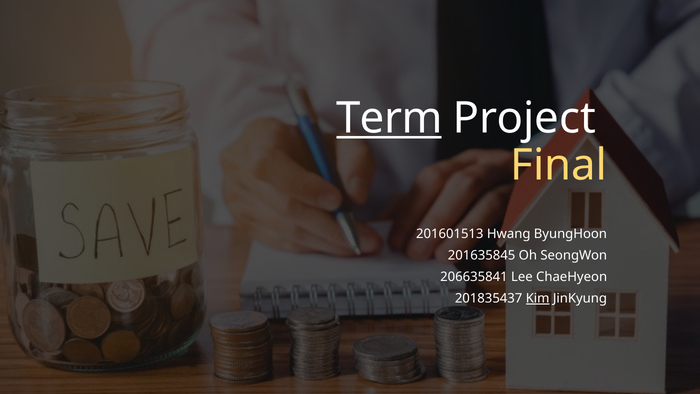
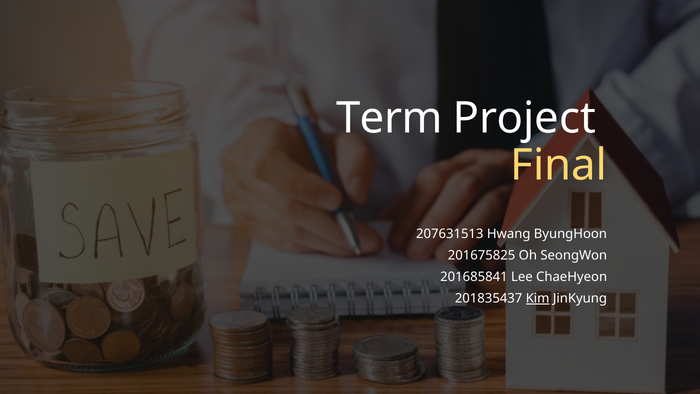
Term underline: present -> none (389, 118)
201601513: 201601513 -> 207631513 (450, 234)
201635845: 201635845 -> 201675825 (482, 255)
206635841: 206635841 -> 201685841 (474, 277)
